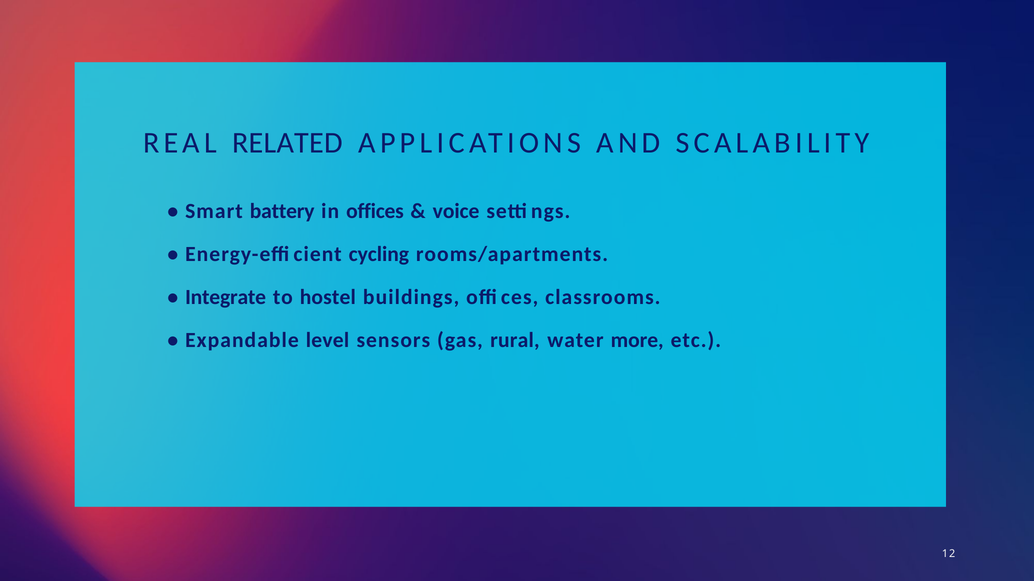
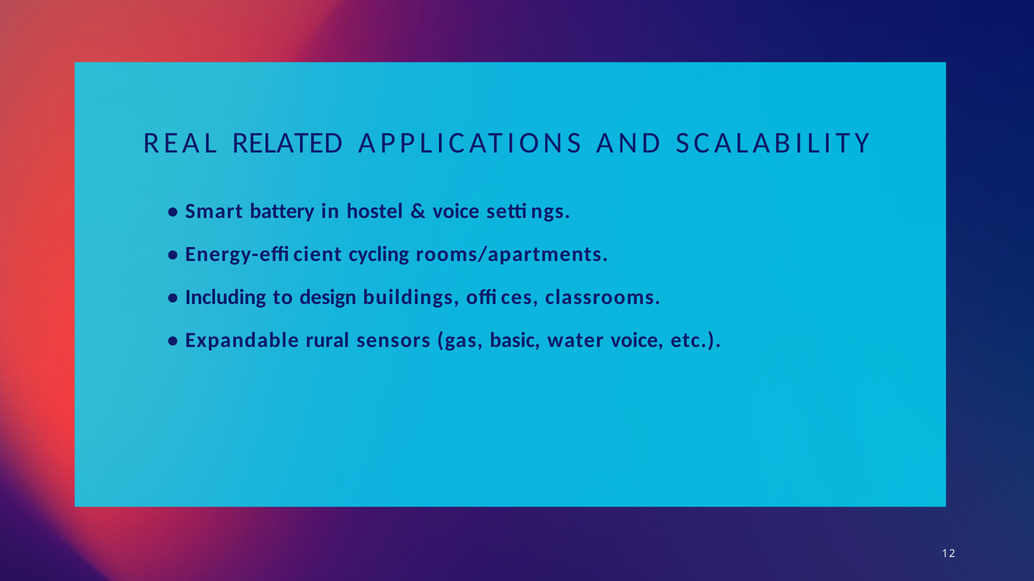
in offices: offices -> hostel (375, 211)
Integrate: Integrate -> Including (226, 298)
hostel: hostel -> design (328, 298)
level: level -> rural (328, 341)
rural: rural -> basic (515, 341)
water more: more -> voice (637, 341)
